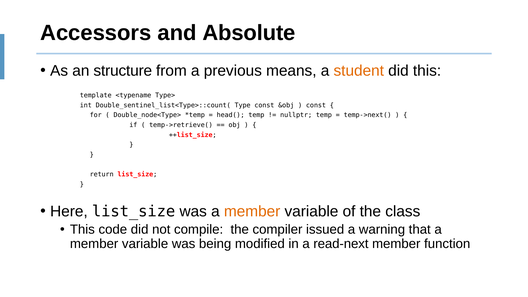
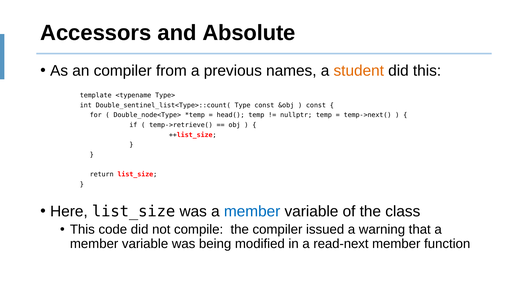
an structure: structure -> compiler (123, 71)
means: means -> names (291, 71)
member colour: orange -> blue (252, 211)
